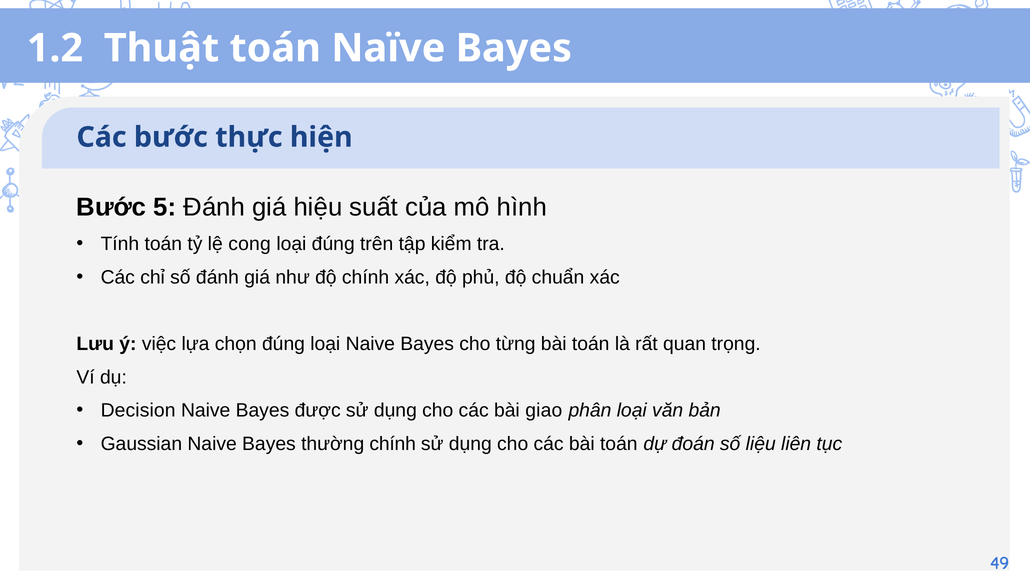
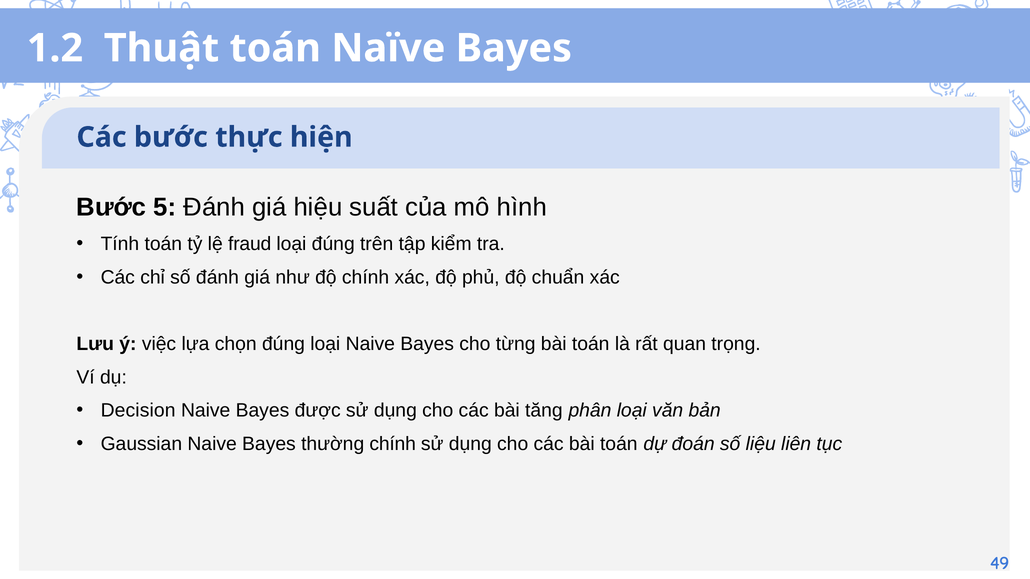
cong: cong -> fraud (250, 244)
giao: giao -> tăng (544, 411)
